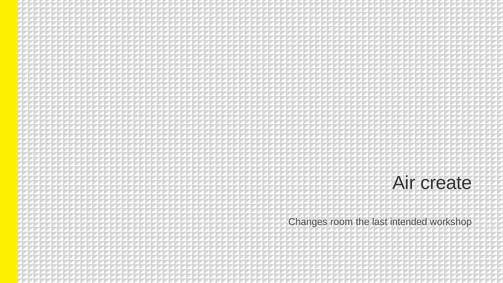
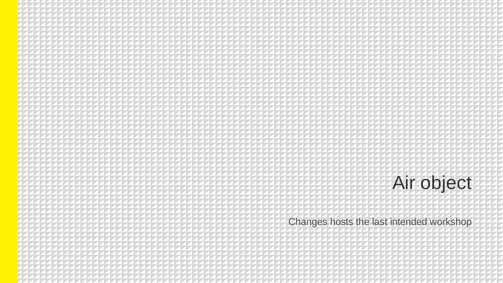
create: create -> object (446, 183)
room: room -> hosts (342, 222)
